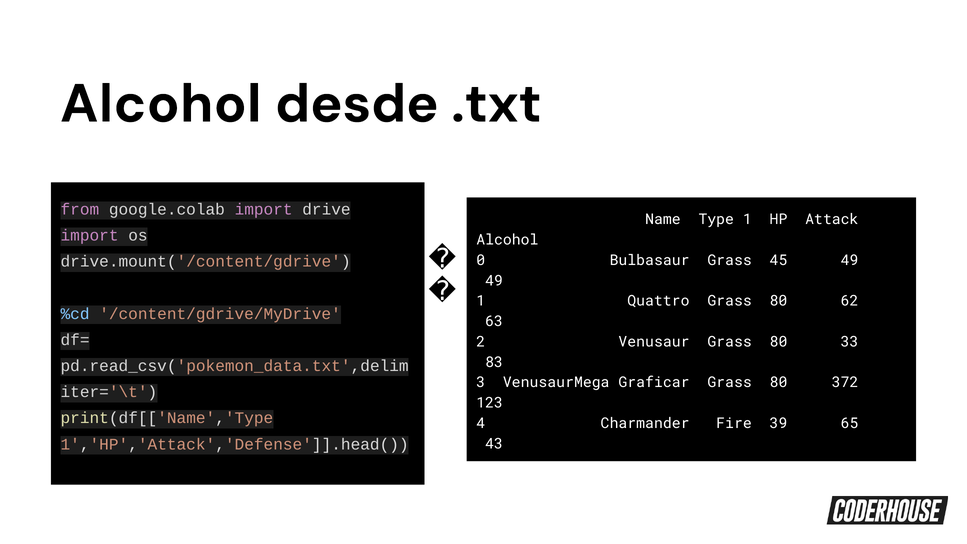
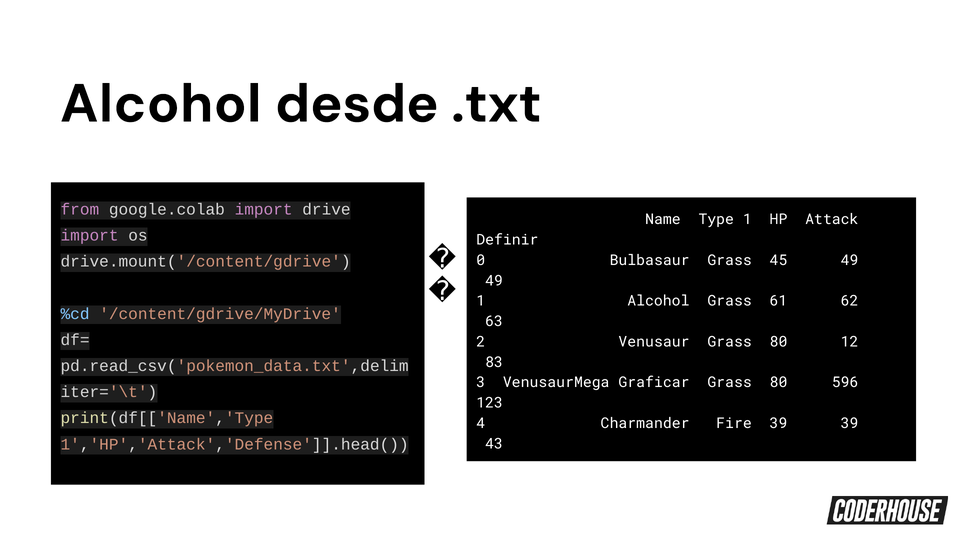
Alcohol: Alcohol -> Definir (507, 240)
1 Quattro: Quattro -> Alcohol (658, 301)
80: 80 -> 61 (778, 301)
33: 33 -> 12 (850, 342)
372: 372 -> 596 (845, 383)
39 65: 65 -> 39 (850, 423)
